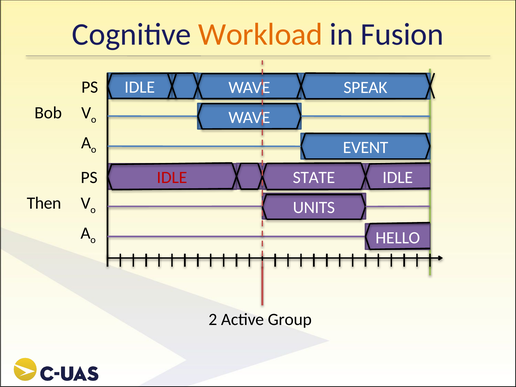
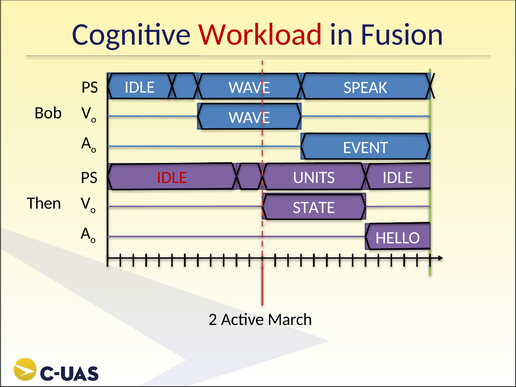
Workload colour: orange -> red (260, 34)
STATE: STATE -> UNITS (314, 178)
UNITS: UNITS -> STATE (314, 207)
Group: Group -> March (290, 319)
